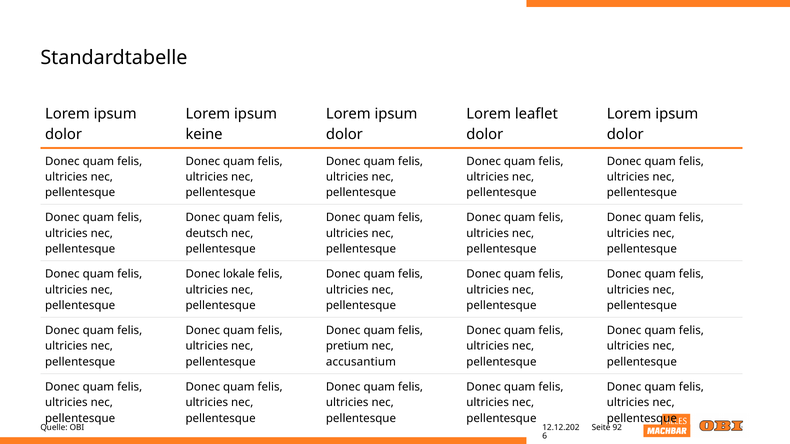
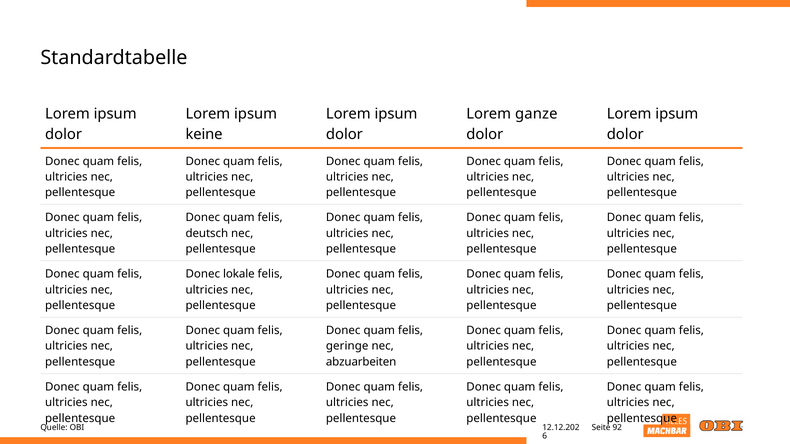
leaflet: leaflet -> ganze (536, 114)
pretium: pretium -> geringe (347, 346)
accusantium: accusantium -> abzuarbeiten (361, 362)
